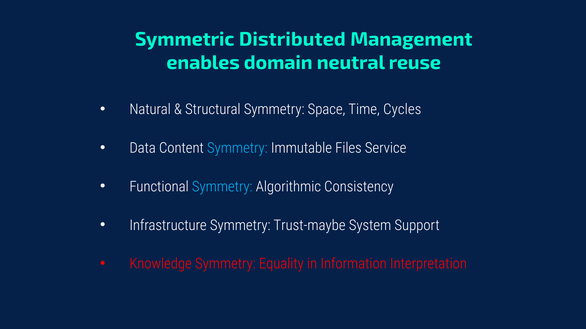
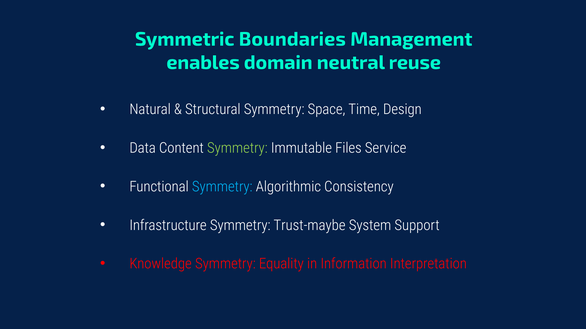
Distributed: Distributed -> Boundaries (292, 39)
Cycles: Cycles -> Design (402, 110)
Symmetry colour: light blue -> light green (237, 148)
